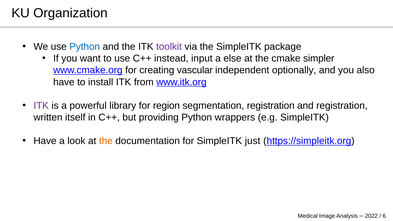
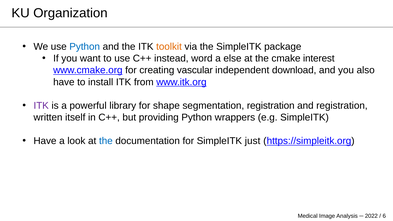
toolkit colour: purple -> orange (169, 47)
input: input -> word (202, 58)
simpler: simpler -> interest (319, 58)
optionally: optionally -> download (294, 70)
region: region -> shape (166, 106)
the colour: orange -> blue (106, 141)
